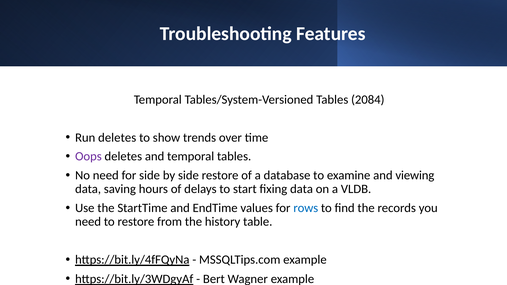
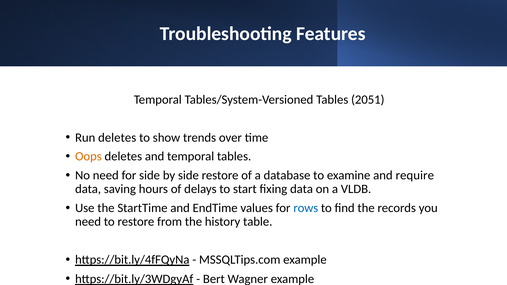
2084: 2084 -> 2051 (368, 100)
Oops colour: purple -> orange (88, 157)
viewing: viewing -> require (415, 176)
